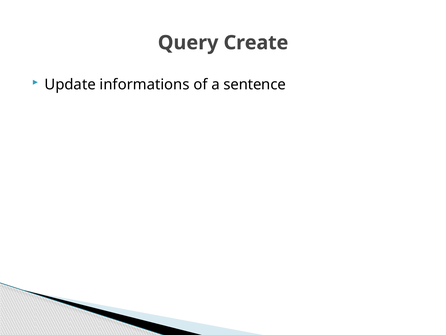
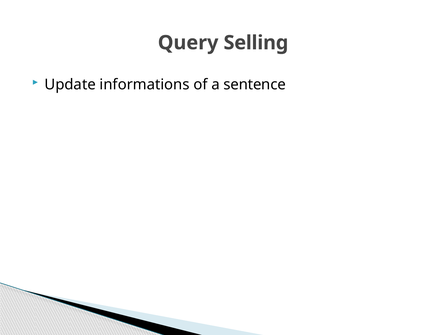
Create: Create -> Selling (256, 43)
